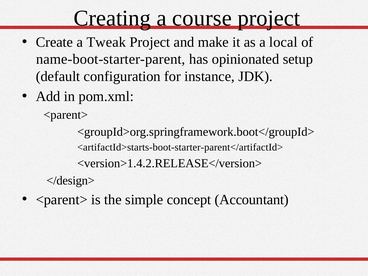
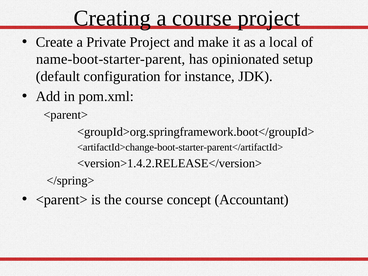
Tweak: Tweak -> Private (106, 42)
<artifactId>starts-boot-starter-parent</artifactId>: <artifactId>starts-boot-starter-parent</artifactId> -> <artifactId>change-boot-starter-parent</artifactId> (180, 147)
</design>: </design> -> </spring> (70, 181)
the simple: simple -> course (144, 200)
